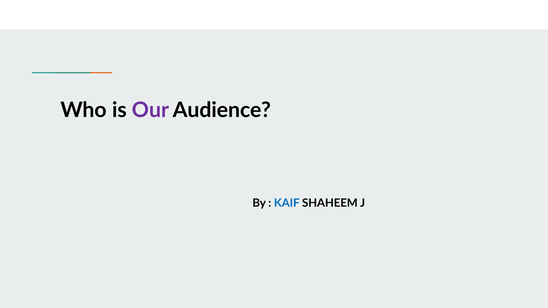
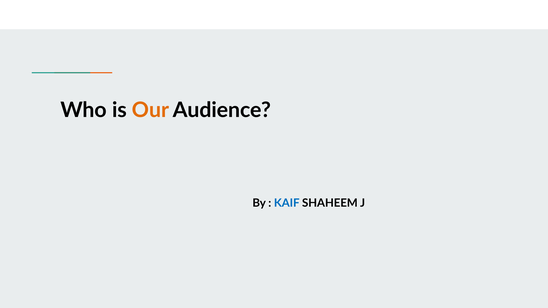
Our colour: purple -> orange (150, 110)
